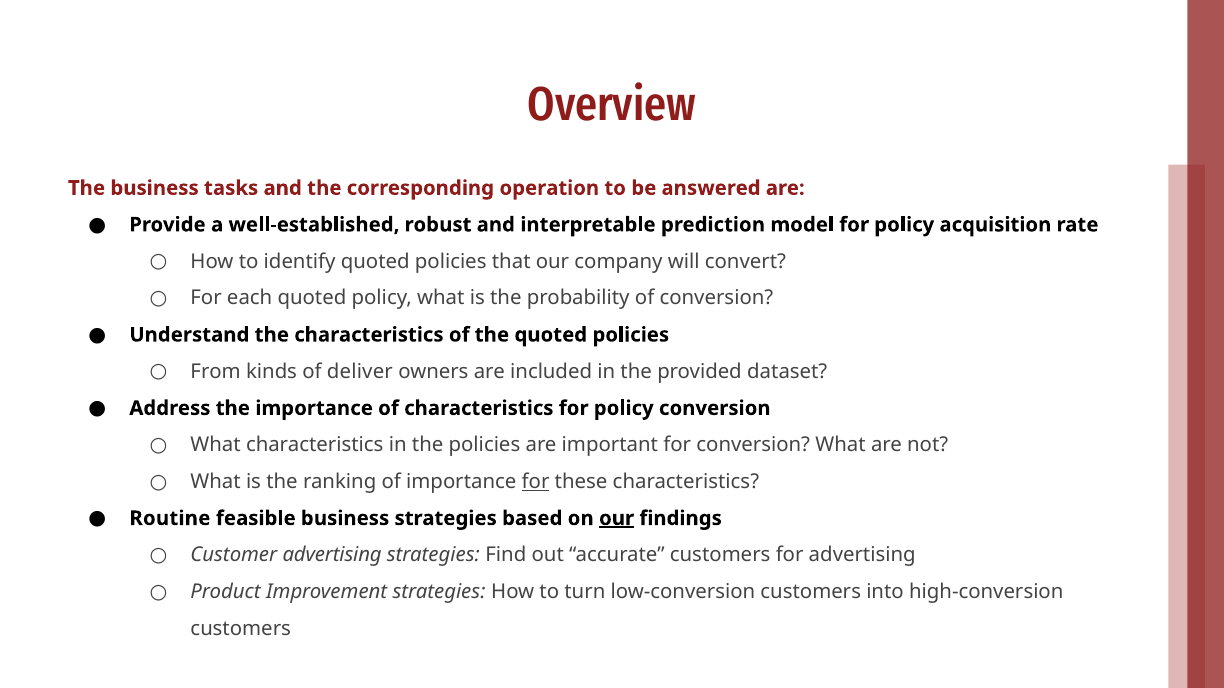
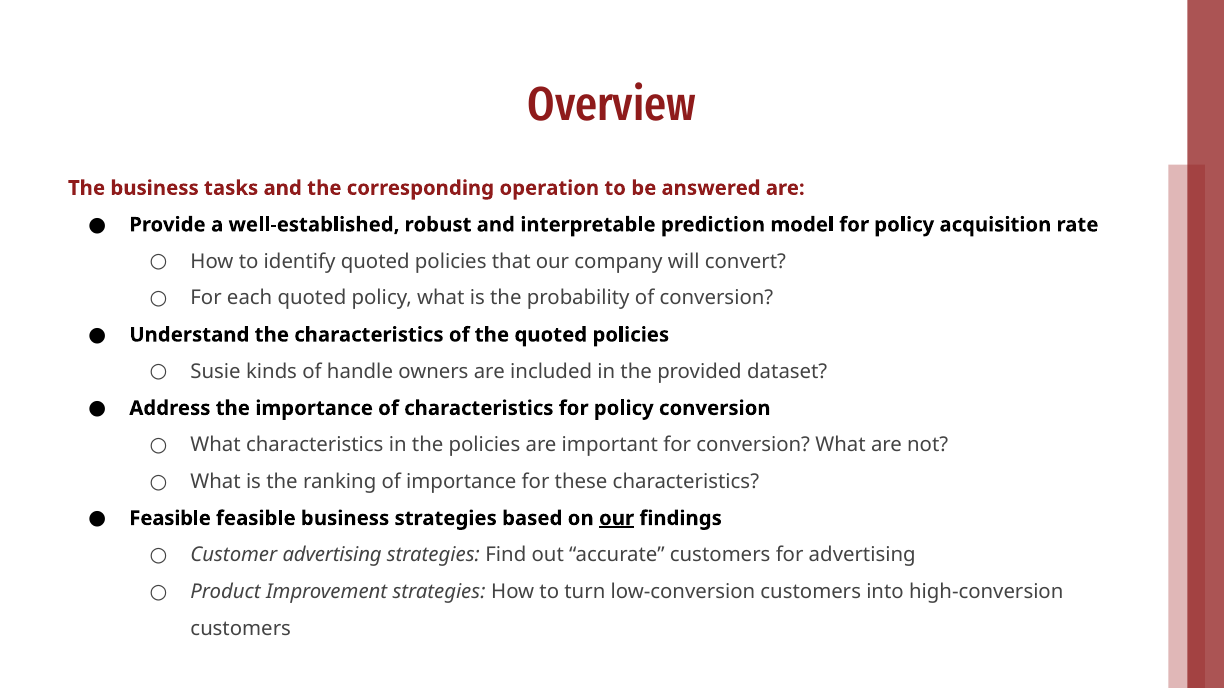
From: From -> Susie (216, 372)
deliver: deliver -> handle (360, 372)
for underline: present -> none (536, 482)
Routine: Routine -> Feasible (170, 519)
